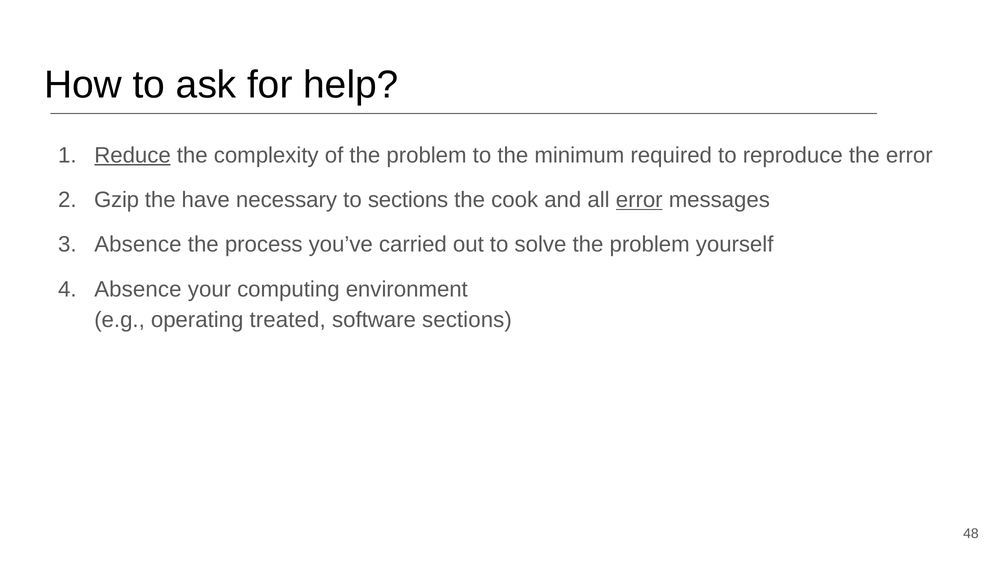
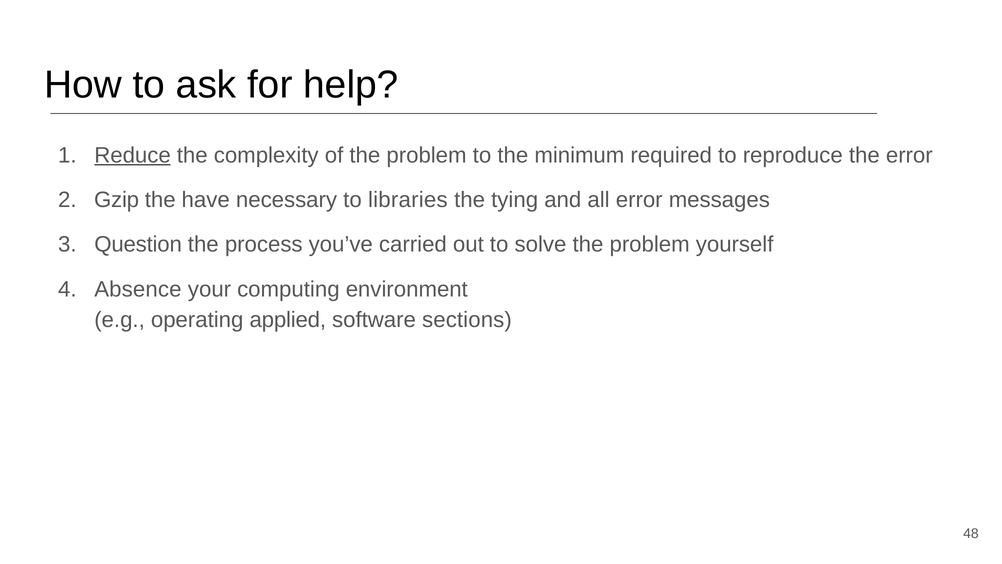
to sections: sections -> libraries (408, 200)
cook: cook -> tying (515, 200)
error underline: present -> none (639, 200)
Absence: Absence -> Question (138, 244)
treated: treated -> applied (288, 320)
